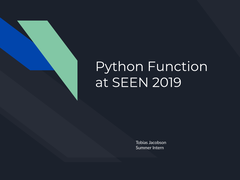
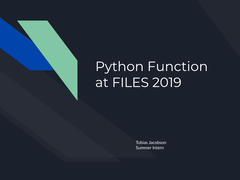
SEEN: SEEN -> FILES (130, 83)
